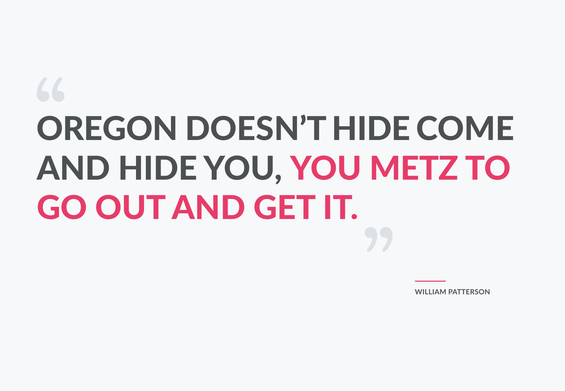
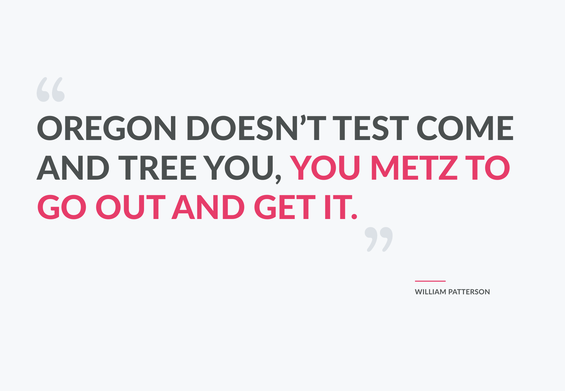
DOESN’T HIDE: HIDE -> TEST (371, 129)
AND HIDE: HIDE -> TREE (158, 169)
